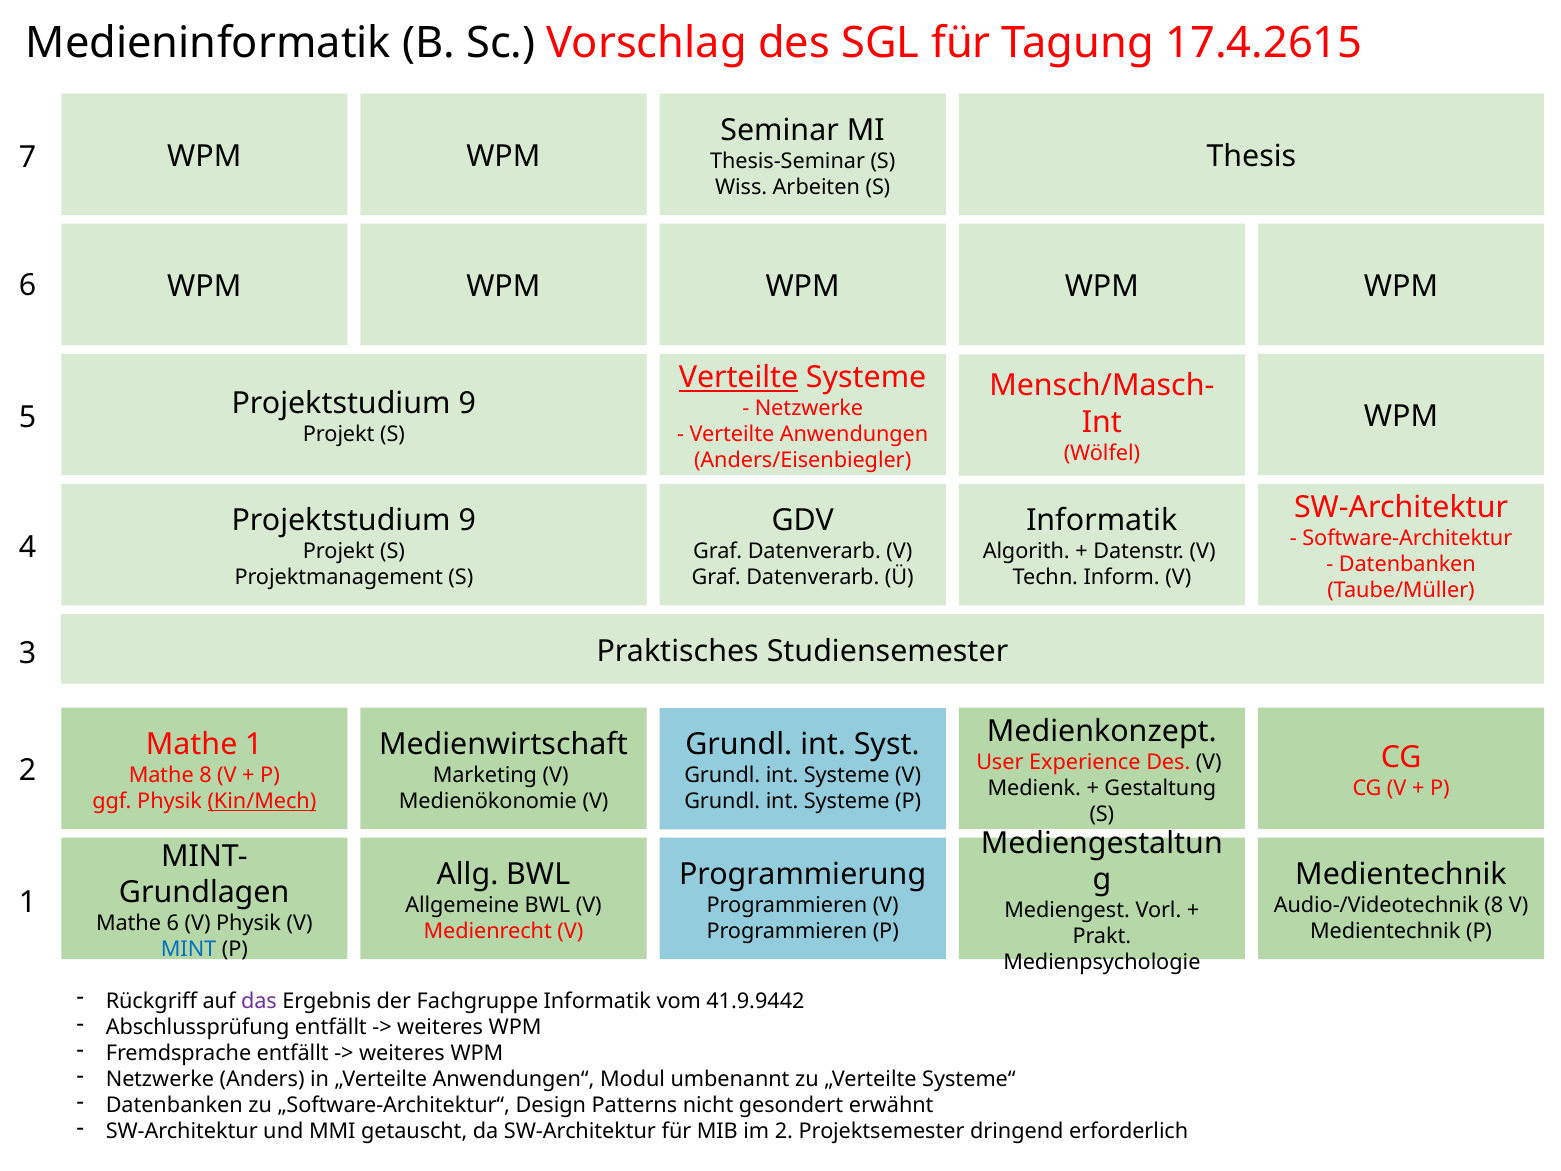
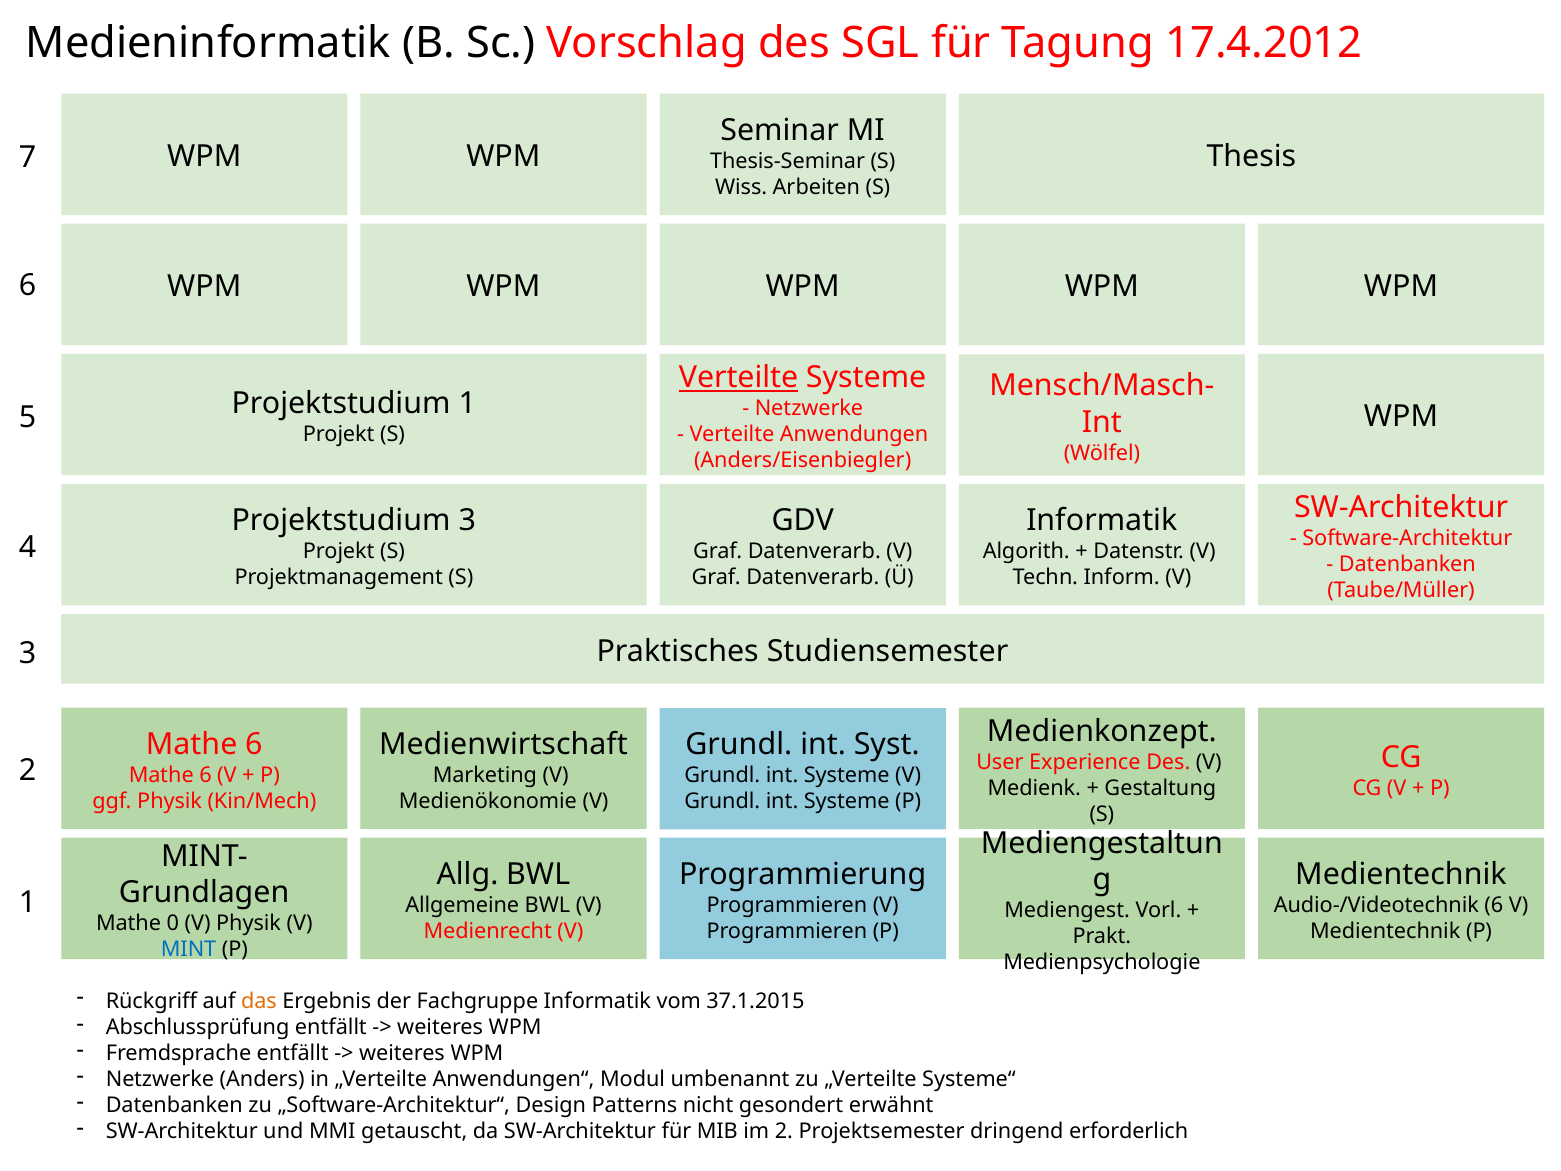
17.4.2615: 17.4.2615 -> 17.4.2012 (1264, 43)
9: 9 -> 1 (467, 404)
9: 9 -> 3 (467, 521)
1: 1 -> 6 (254, 744)
8: 8 -> 6 (205, 775)
Kin/Mech underline: present -> none (262, 801)
Audio-/Videotechnik 8: 8 -> 6 (1494, 905)
Mathe 6: 6 -> 0 (173, 923)
das colour: purple -> orange (259, 1001)
41.9.9442: 41.9.9442 -> 37.1.2015 (755, 1001)
